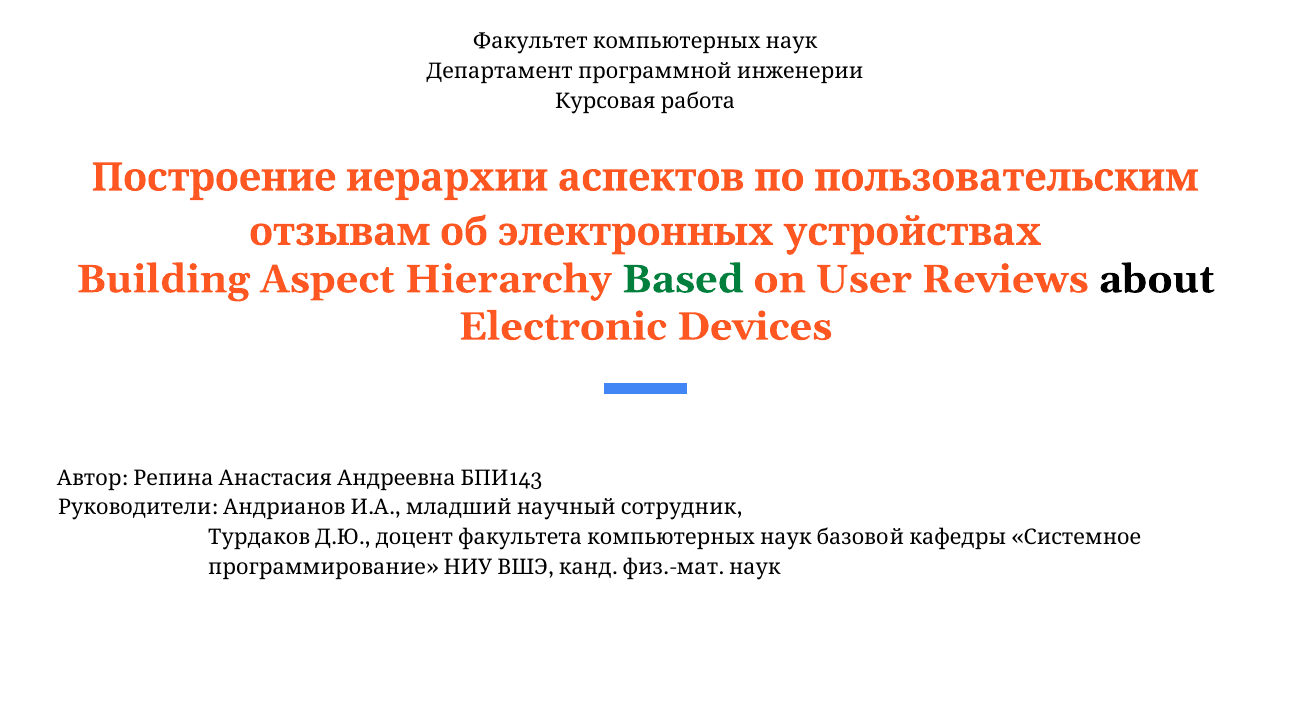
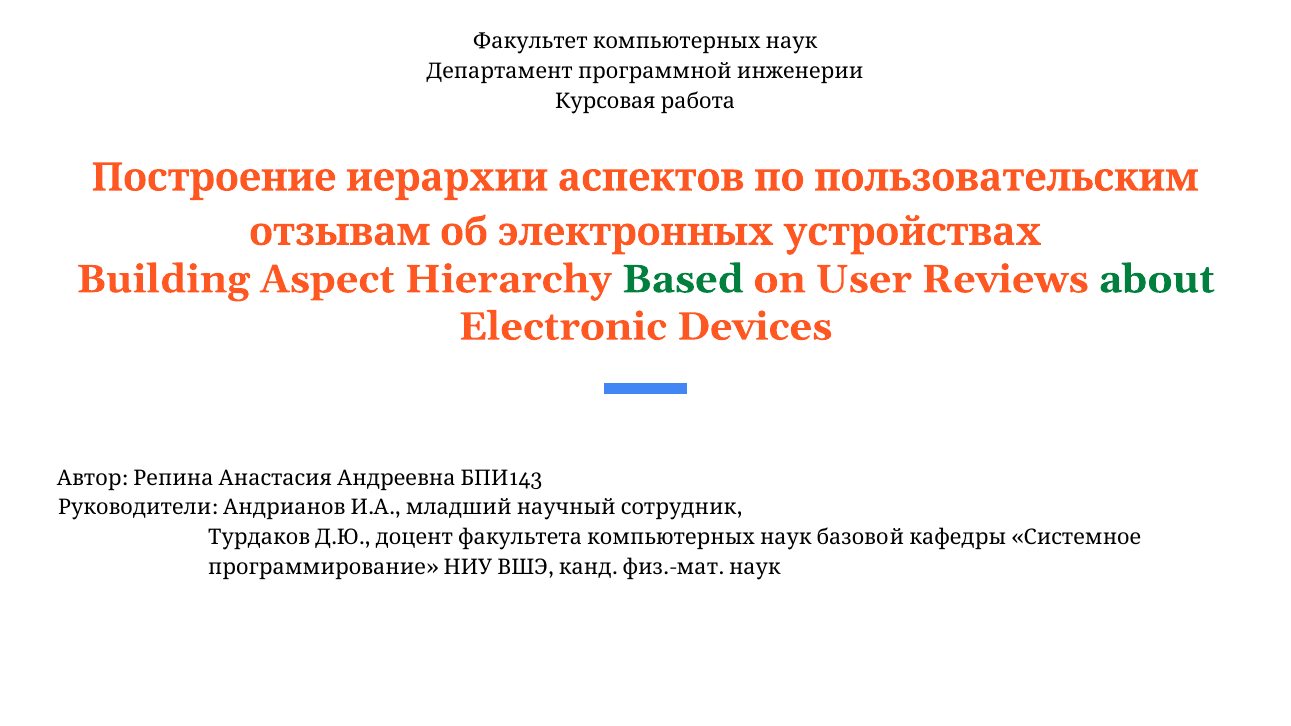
about colour: black -> green (1157, 279)
